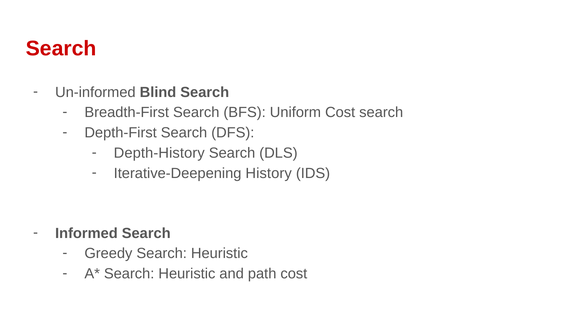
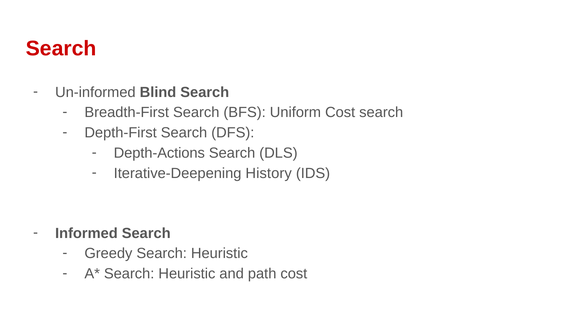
Depth-History: Depth-History -> Depth-Actions (159, 153)
